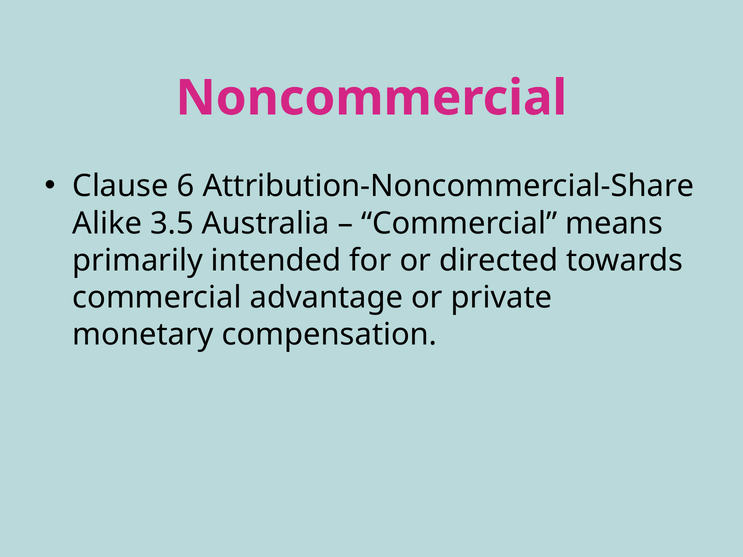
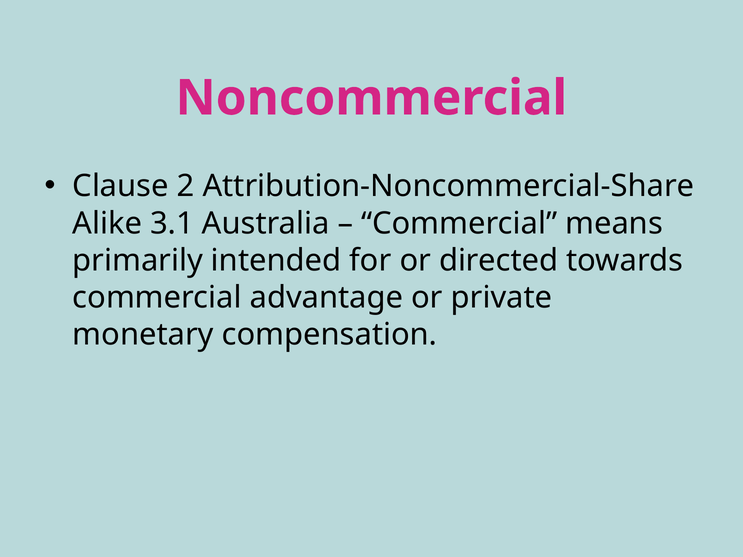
6: 6 -> 2 (186, 186)
3.5: 3.5 -> 3.1 (172, 223)
